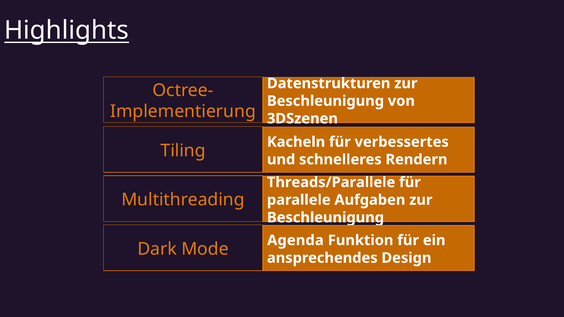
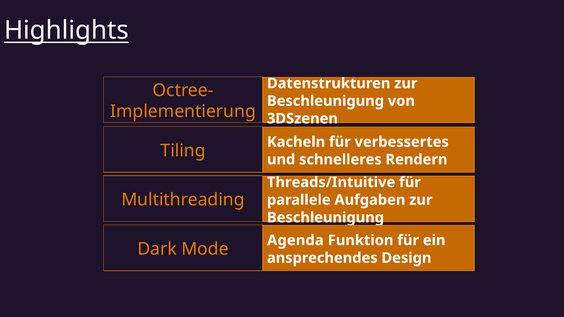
Threads/Parallele: Threads/Parallele -> Threads/Intuitive (331, 182)
